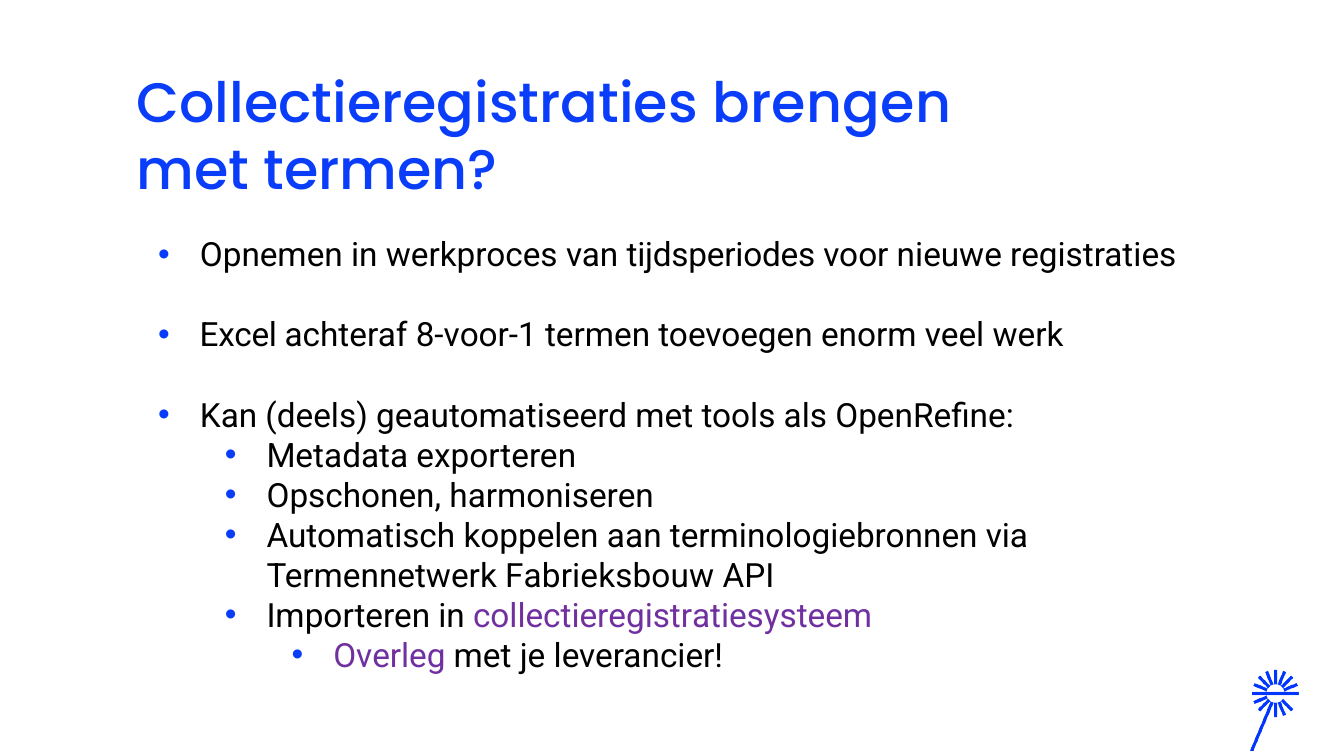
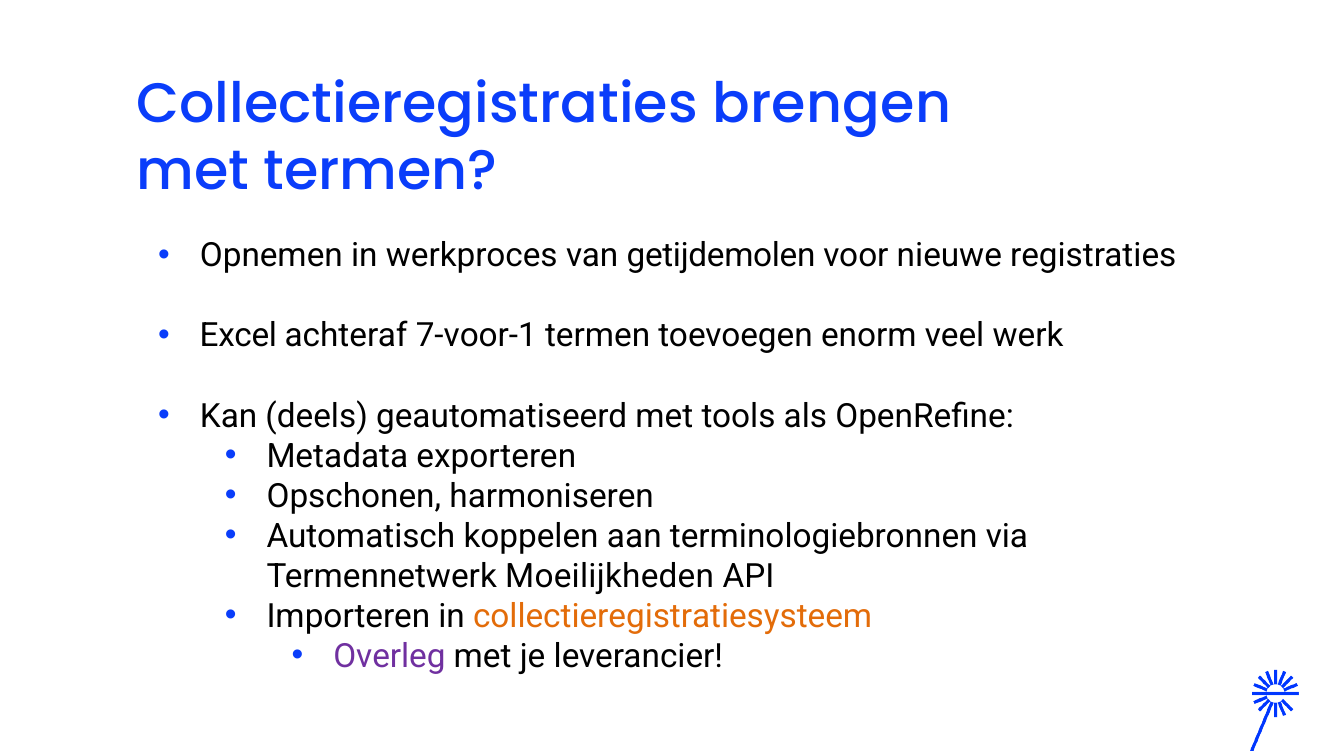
tijdsperiodes: tijdsperiodes -> getijdemolen (721, 256)
8-voor-1: 8-voor-1 -> 7-voor-1 (476, 336)
Fabrieksbouw: Fabrieksbouw -> Moeilijkheden (610, 576)
collectieregistratiesysteem colour: purple -> orange (673, 616)
